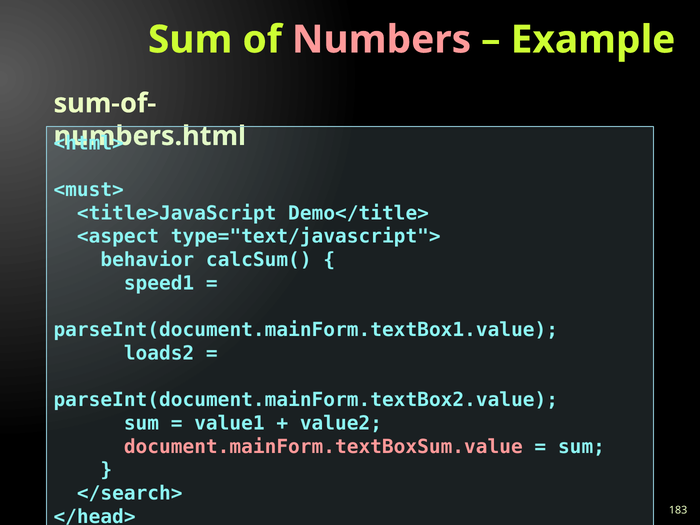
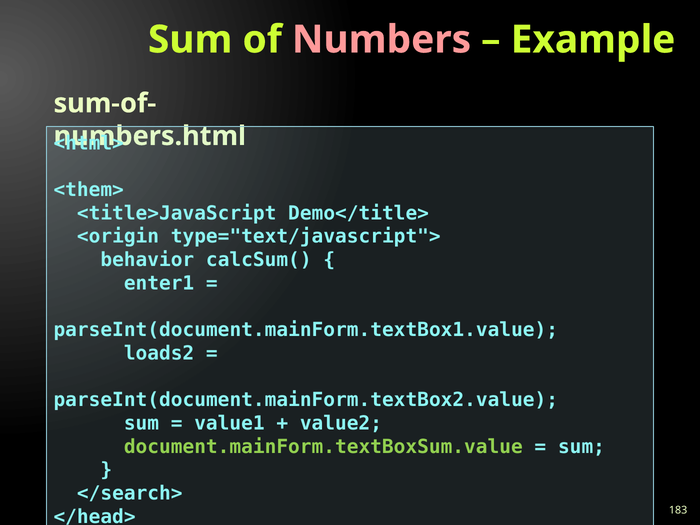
<must>: <must> -> <them> (89, 190)
<aspect: <aspect -> <origin (118, 237)
speed1: speed1 -> enter1 (159, 283)
document.mainForm.textBoxSum.value colour: pink -> light green (323, 447)
